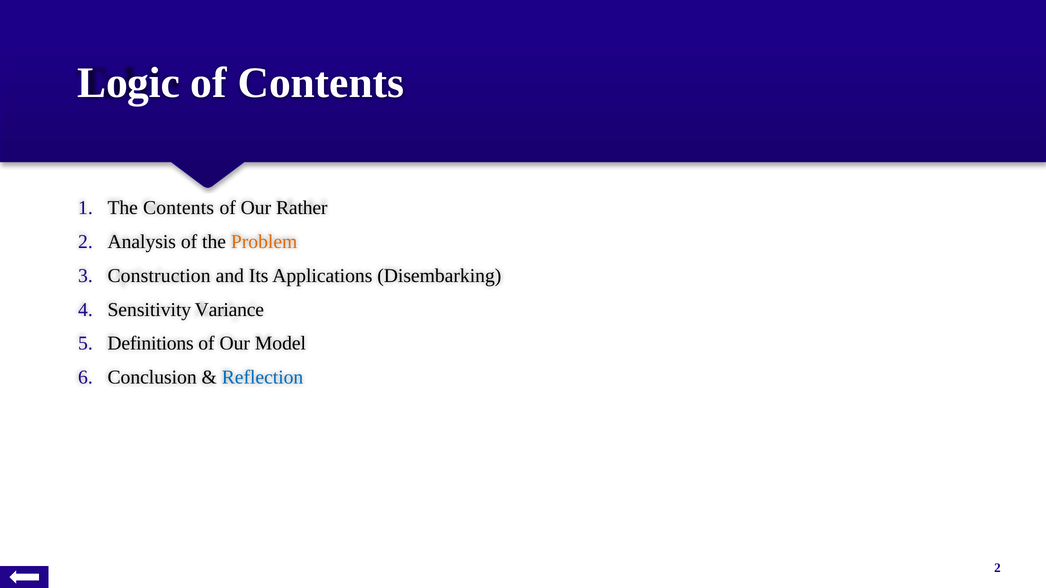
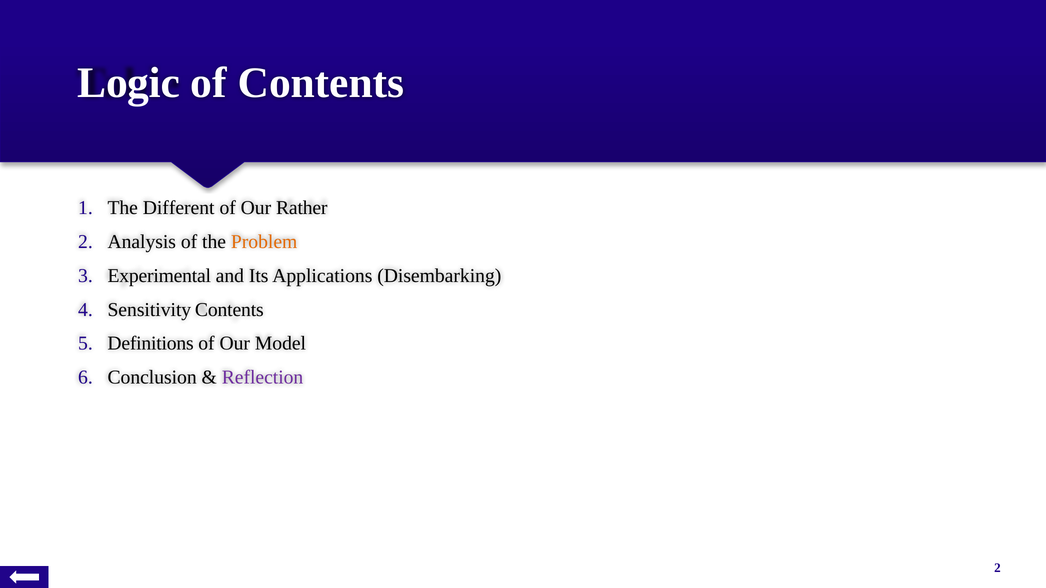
The Contents: Contents -> Different (179, 208)
Construction: Construction -> Experimental (159, 276)
Sensitivity Variance: Variance -> Contents (229, 310)
Reflection colour: blue -> purple (263, 378)
